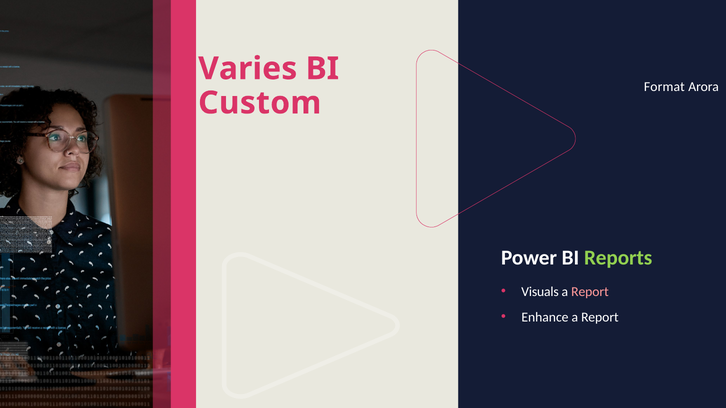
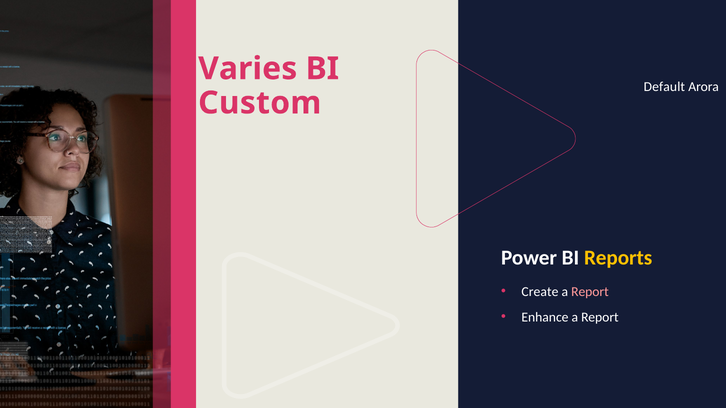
Format: Format -> Default (664, 87)
Reports colour: light green -> yellow (618, 258)
Visuals: Visuals -> Create (540, 292)
